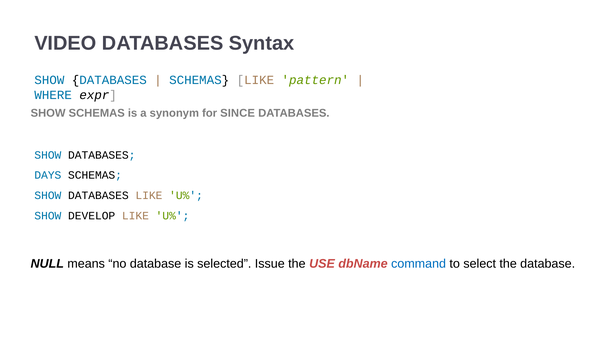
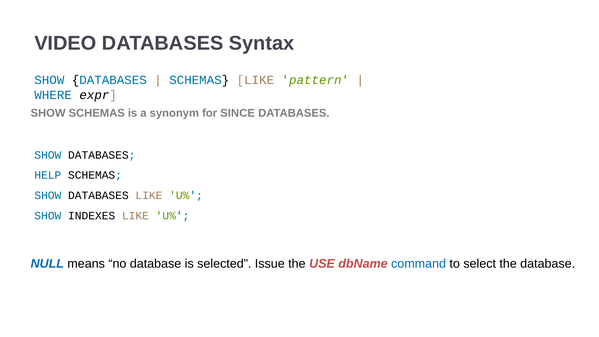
DAYS: DAYS -> HELP (48, 175)
DEVELOP: DEVELOP -> INDEXES (92, 216)
NULL colour: black -> blue (47, 264)
